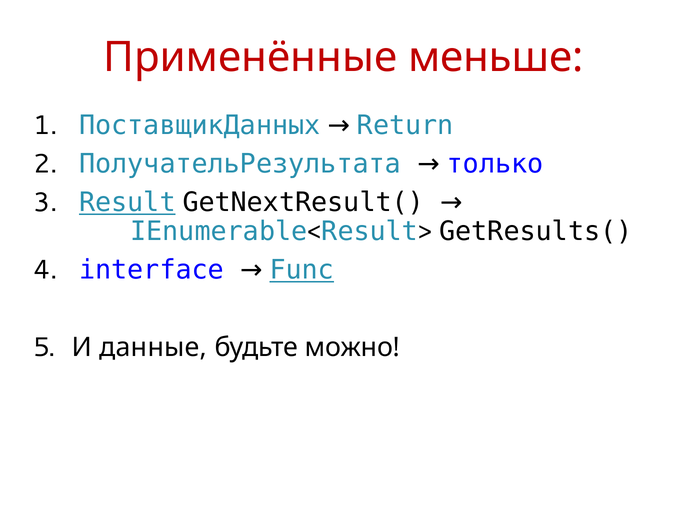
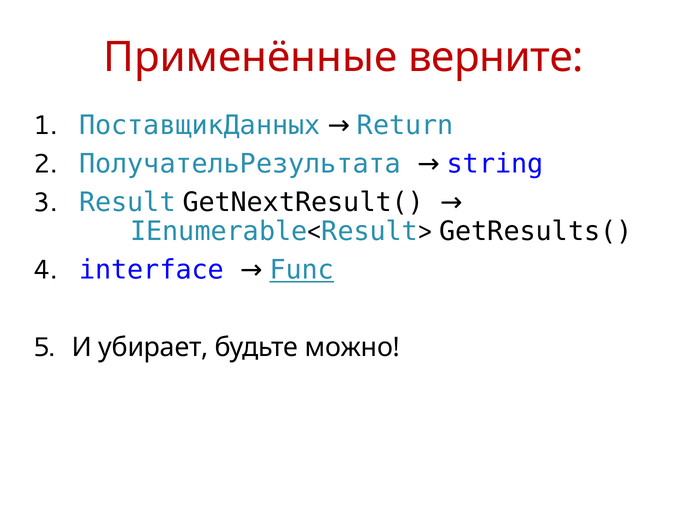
меньше: меньше -> верните (496, 58)
только: только -> string (495, 164)
Result underline: present -> none (127, 203)
данные: данные -> убирает (153, 347)
